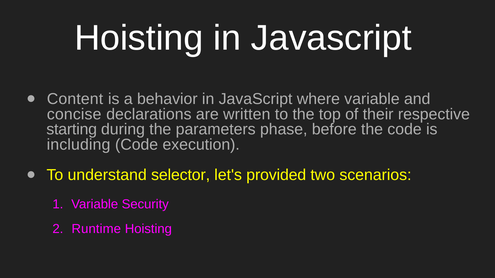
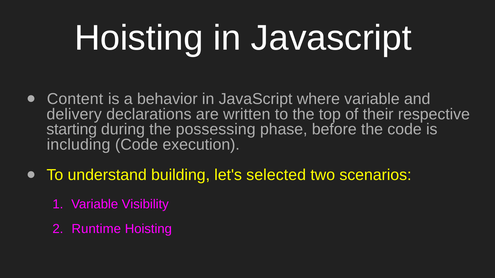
concise: concise -> delivery (74, 114)
parameters: parameters -> possessing (216, 130)
selector: selector -> building (181, 175)
provided: provided -> selected (276, 175)
Security: Security -> Visibility (145, 204)
